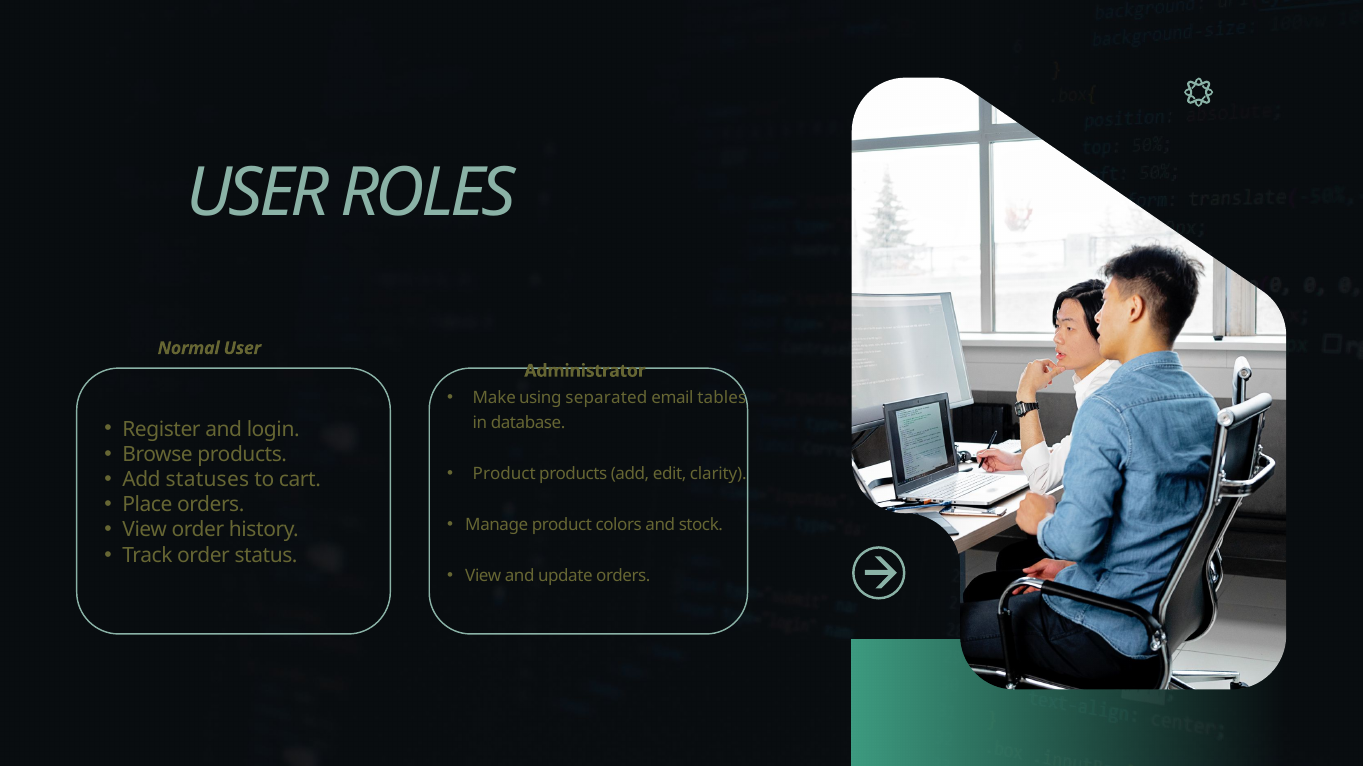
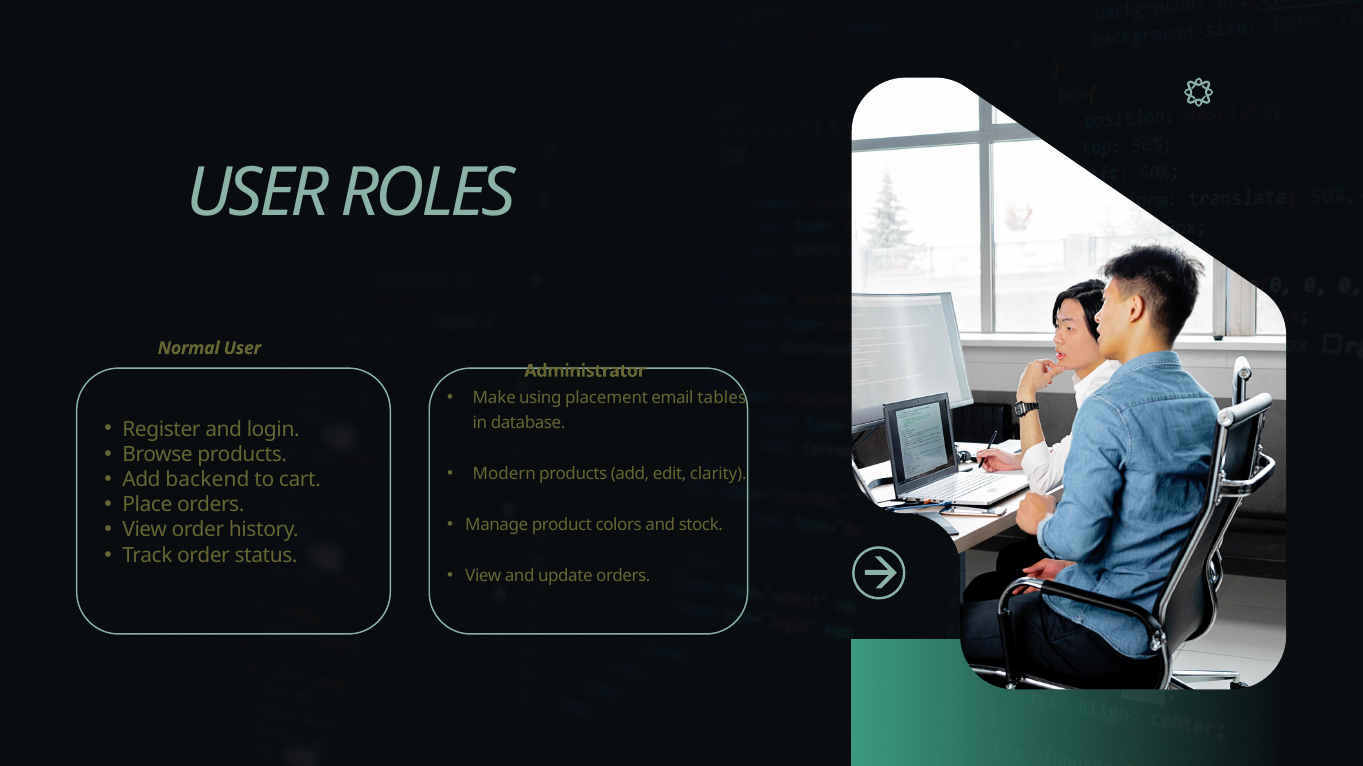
separated: separated -> placement (607, 398)
Product: Product -> Modern (504, 475)
statuses: statuses -> backend (207, 480)
